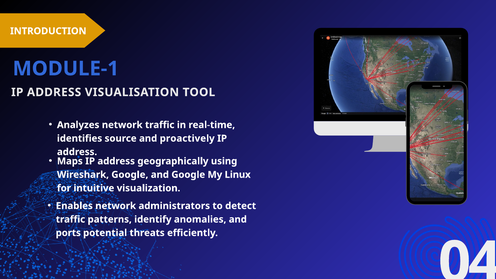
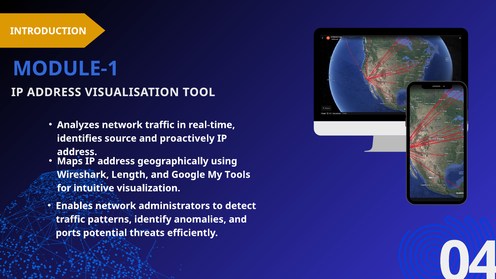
Wireshark Google: Google -> Length (130, 175)
Linux: Linux -> Tools (238, 175)
